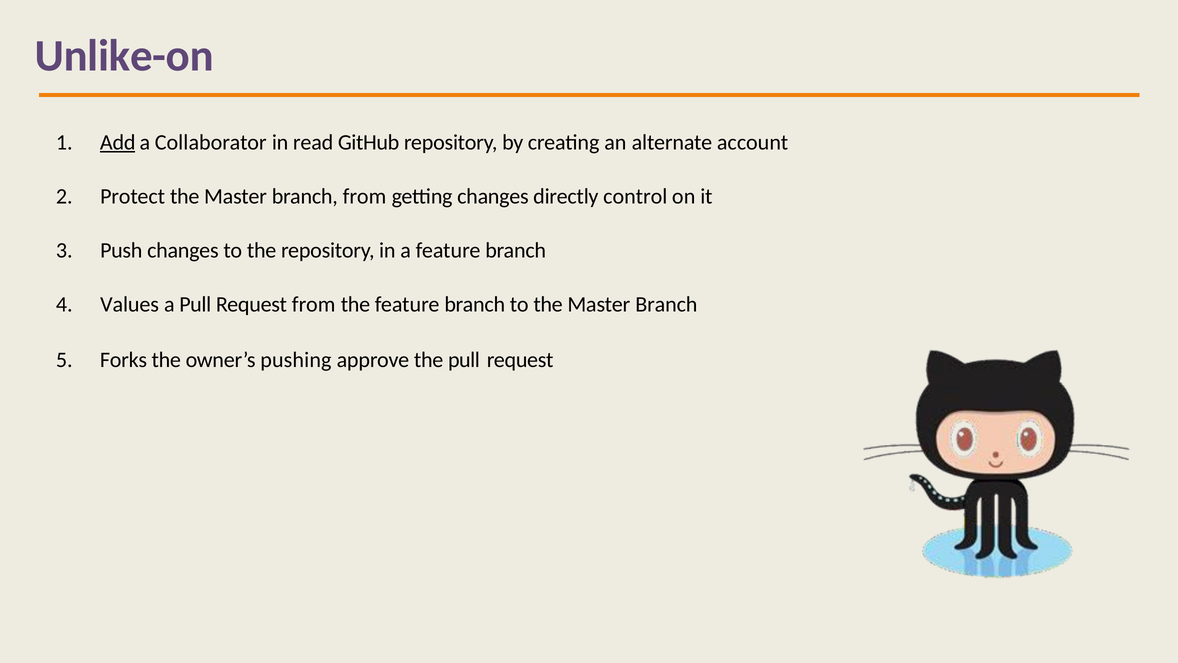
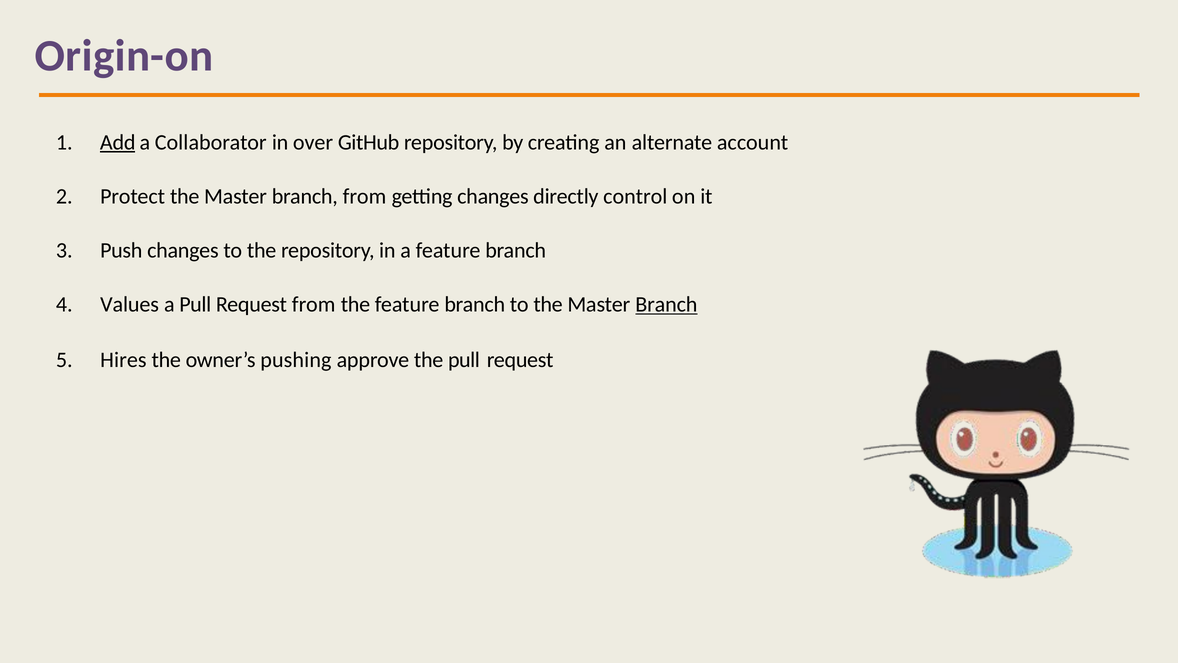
Unlike-on: Unlike-on -> Origin-on (124, 56)
read: read -> over (313, 142)
Branch underline: none -> present (666, 304)
Forks: Forks -> Hires (123, 360)
